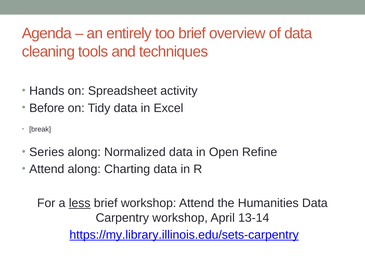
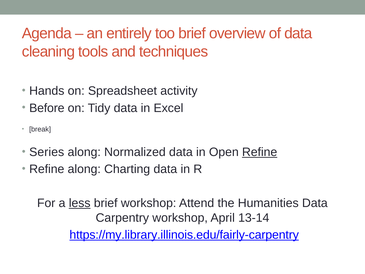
Refine underline: none -> present (260, 152)
Attend: Attend -> Refine (47, 169)
https://my.library.illinois.edu/sets-carpentry: https://my.library.illinois.edu/sets-carpentry -> https://my.library.illinois.edu/fairly-carpentry (184, 235)
